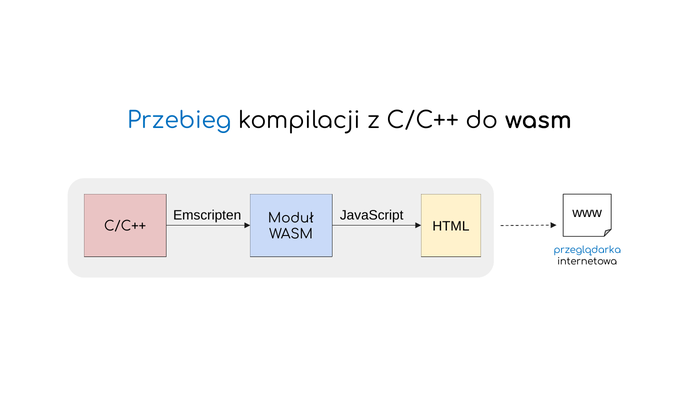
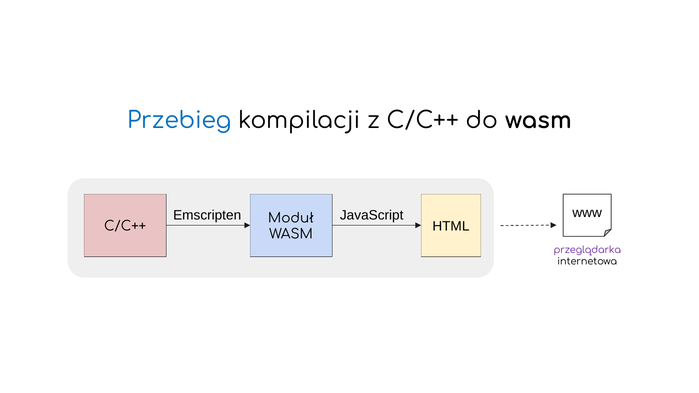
przeglądarka colour: blue -> purple (587, 250)
